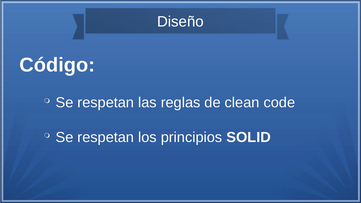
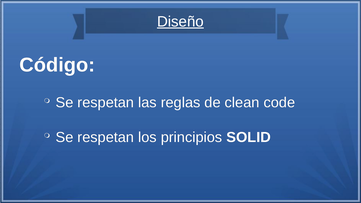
Diseño underline: none -> present (180, 22)
